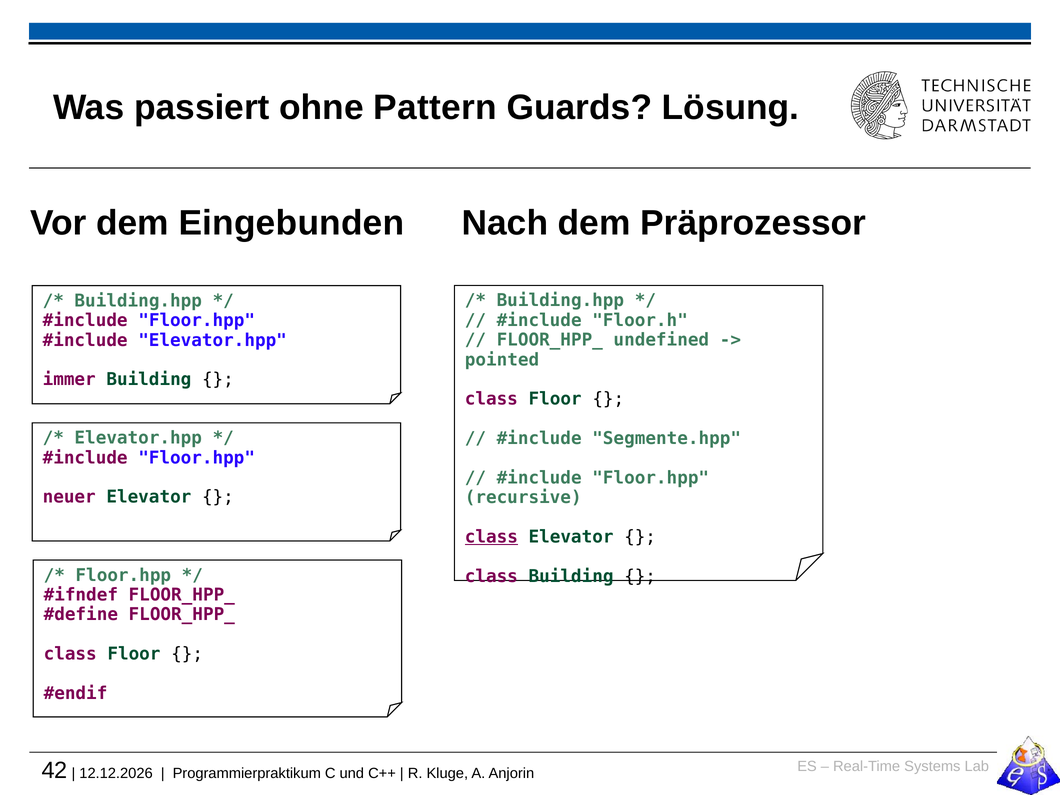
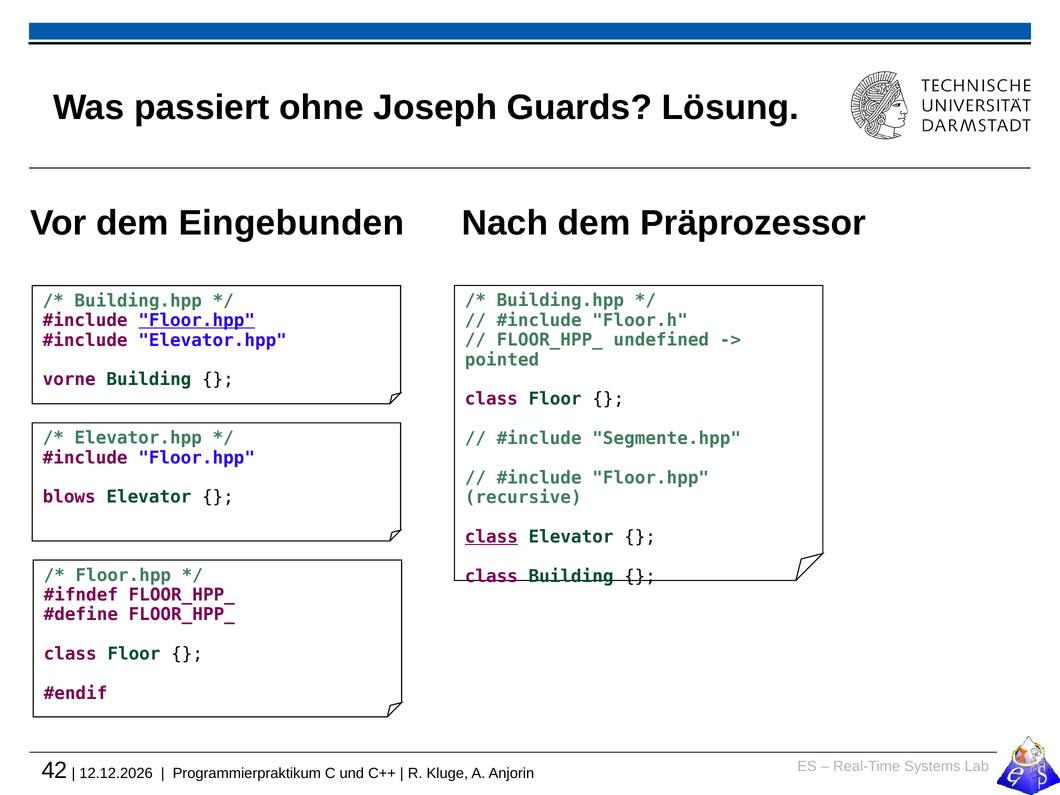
Pattern: Pattern -> Joseph (435, 108)
Floor.hpp underline: none -> present (197, 321)
immer: immer -> vorne (69, 380)
neuer: neuer -> blows (69, 497)
